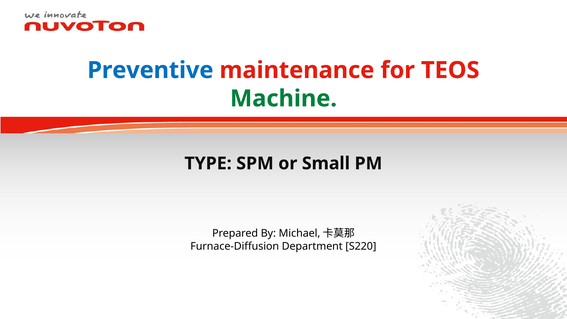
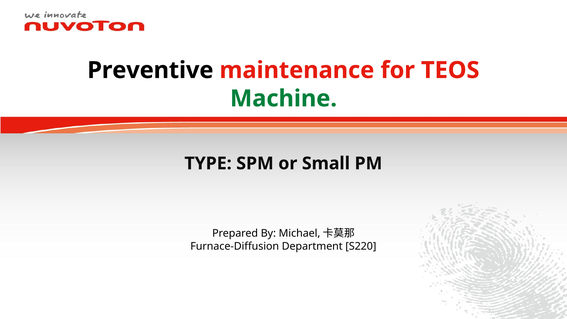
Preventive colour: blue -> black (150, 70)
